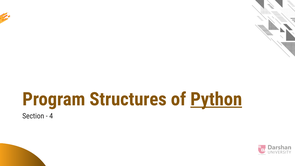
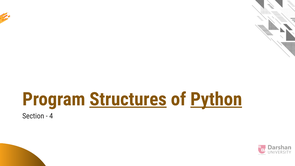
Structures underline: none -> present (128, 99)
